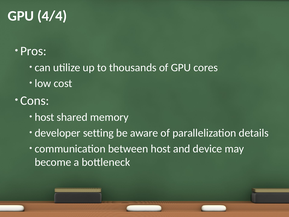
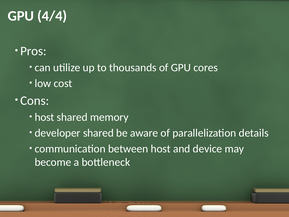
developer setting: setting -> shared (98, 133)
